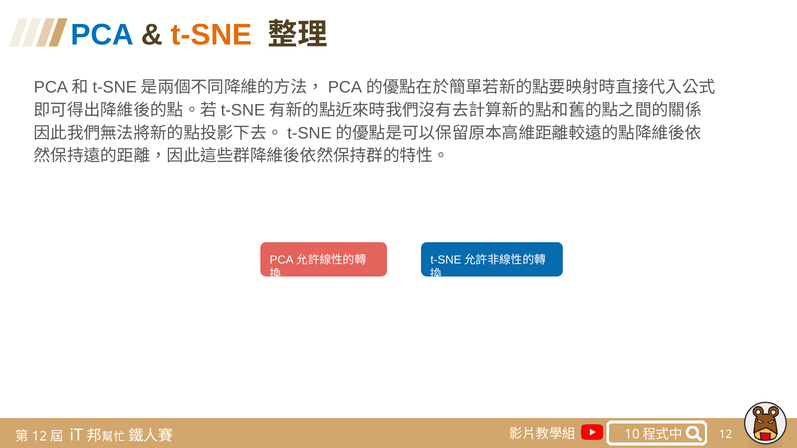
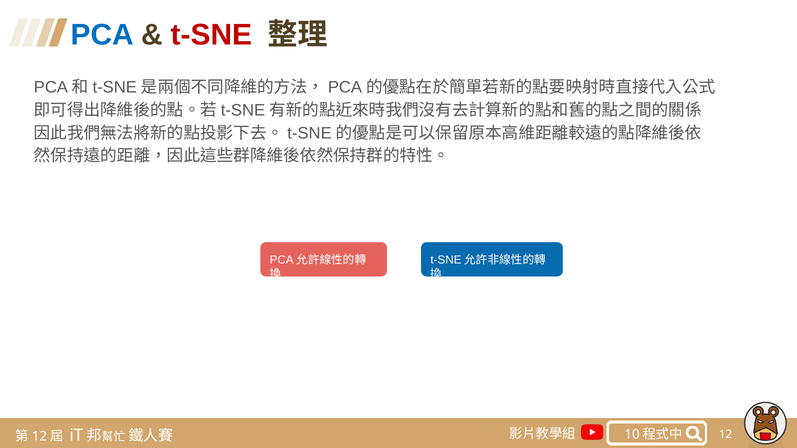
t-SNE colour: orange -> red (212, 35)
